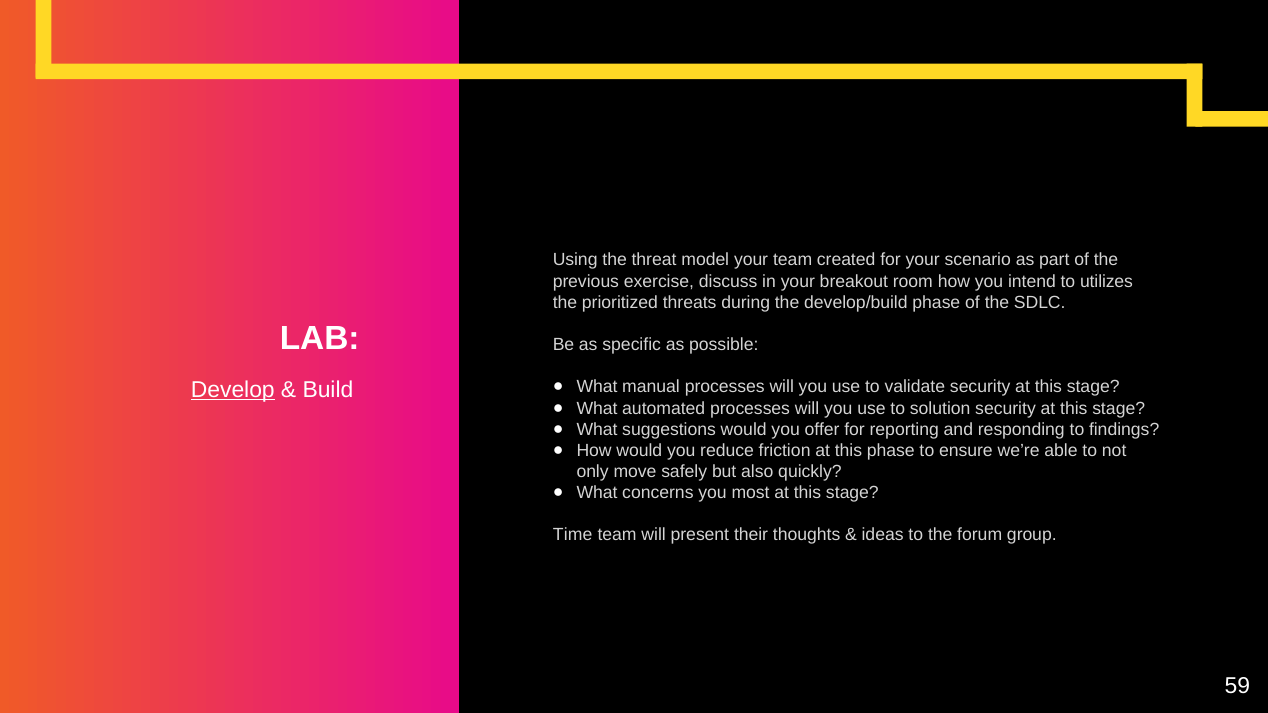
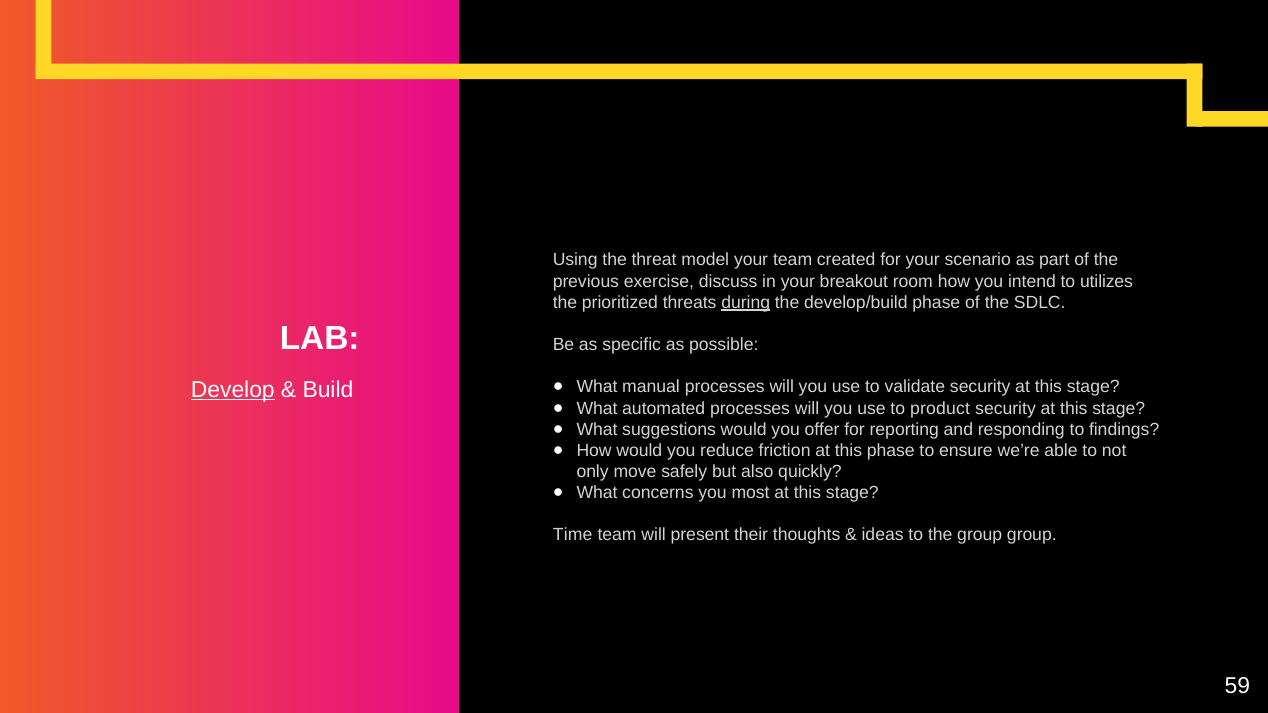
during underline: none -> present (746, 303)
solution: solution -> product (940, 408)
the forum: forum -> group (980, 535)
